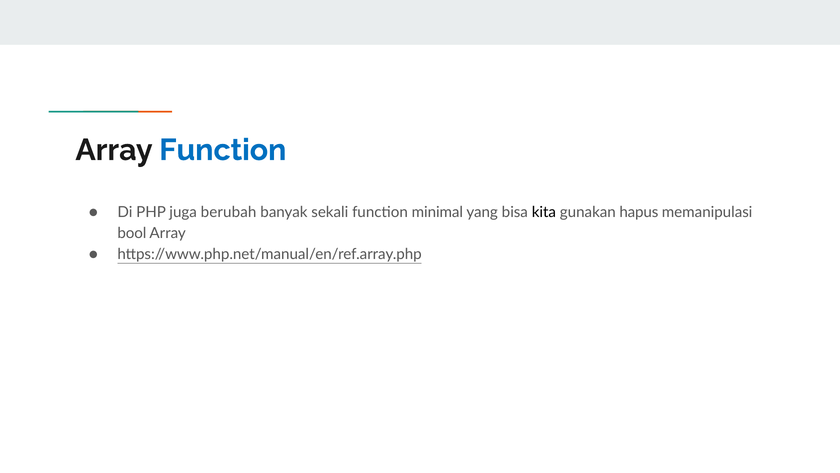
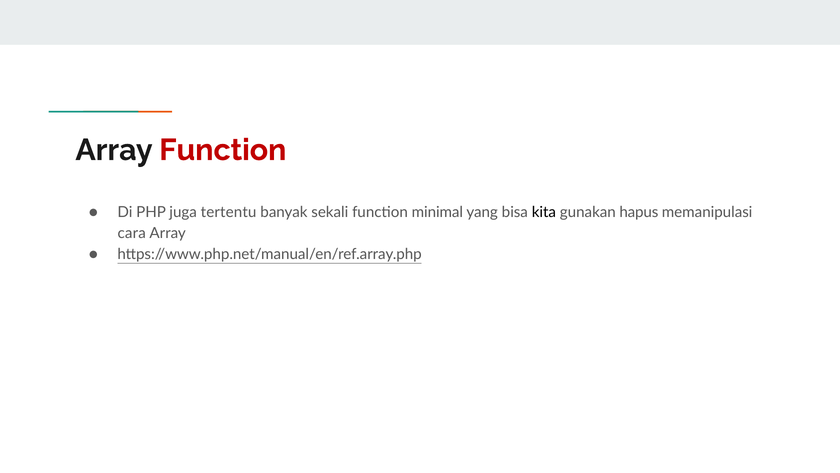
Function colour: blue -> red (223, 150)
berubah: berubah -> tertentu (229, 212)
bool: bool -> cara (132, 233)
